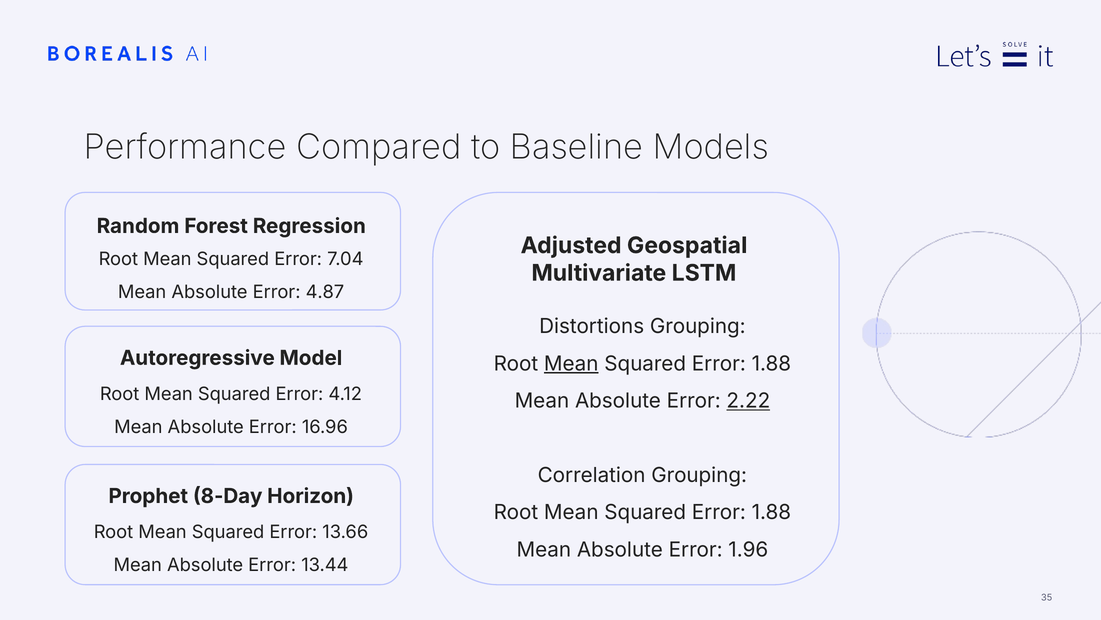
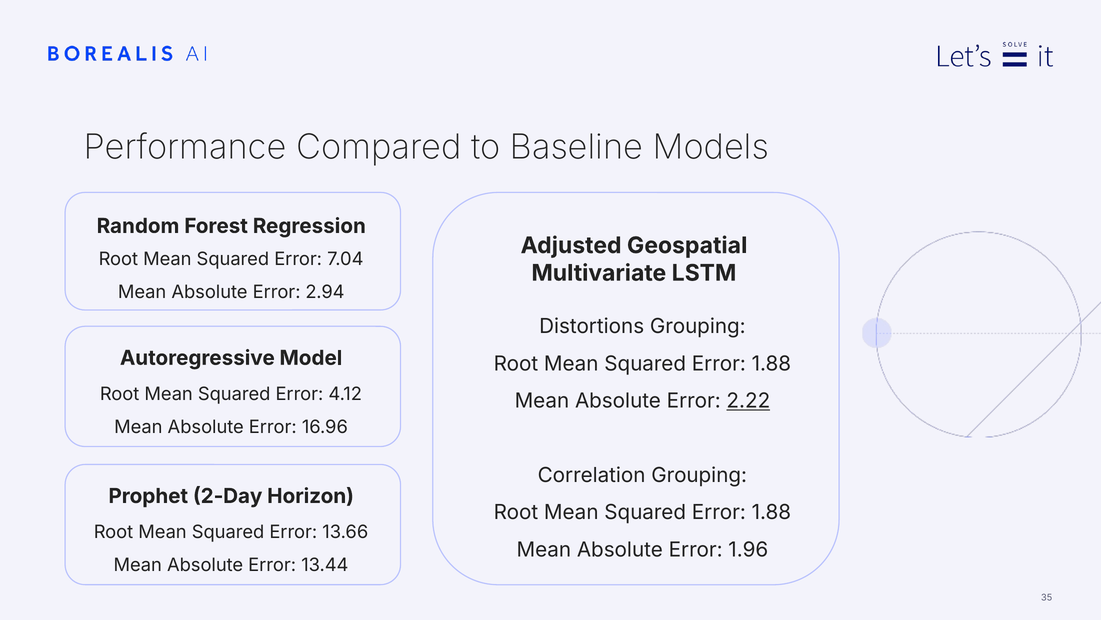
4.87: 4.87 -> 2.94 (325, 292)
Mean underline: present -> none (571, 363)
8-Day: 8-Day -> 2-Day (228, 496)
